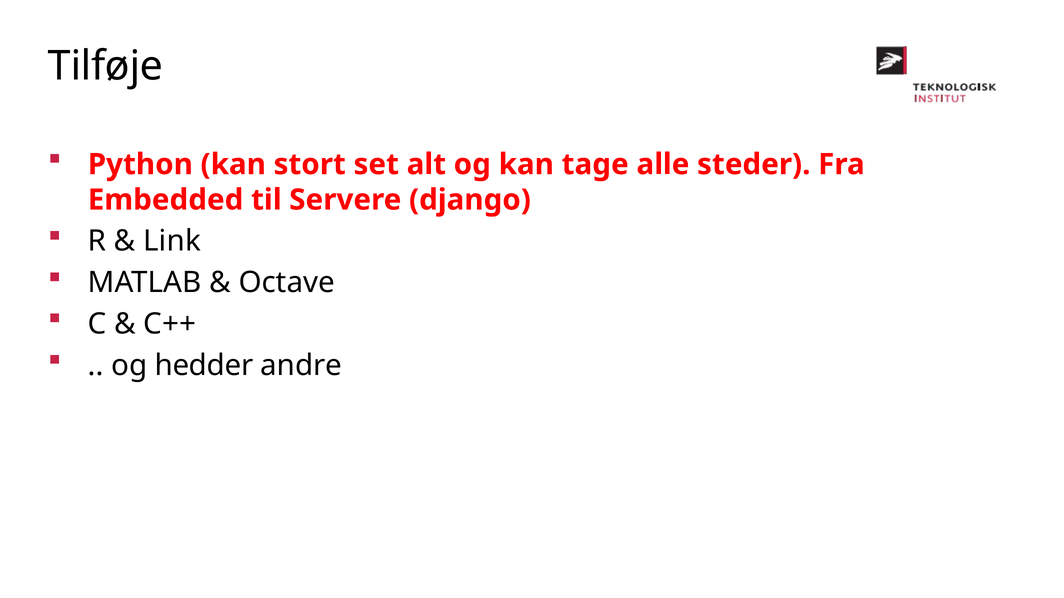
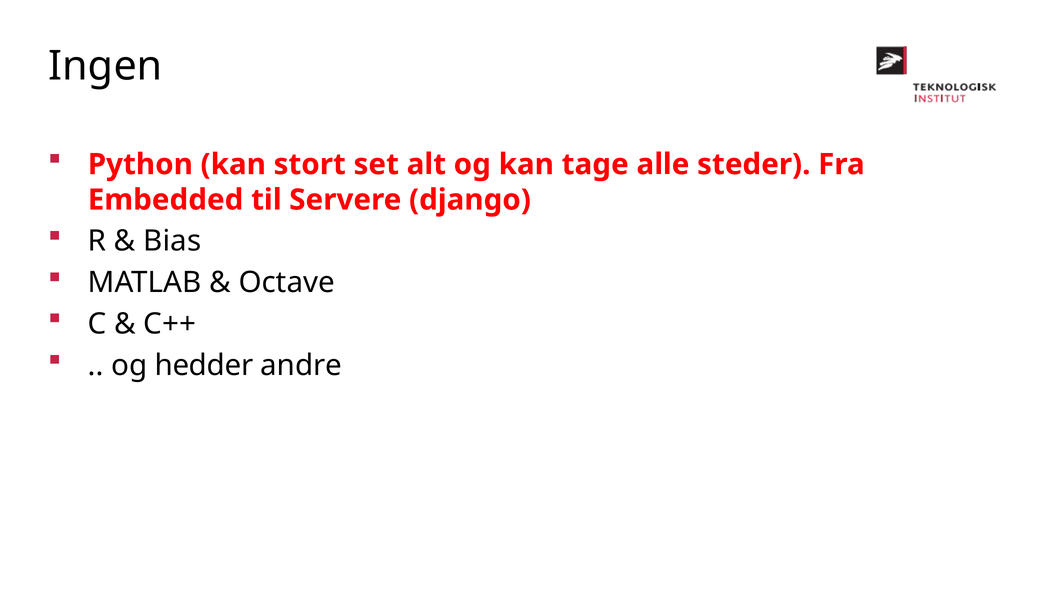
Tilføje: Tilføje -> Ingen (105, 66)
Link: Link -> Bias (172, 241)
